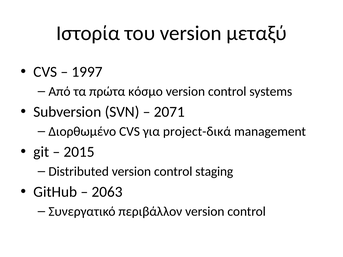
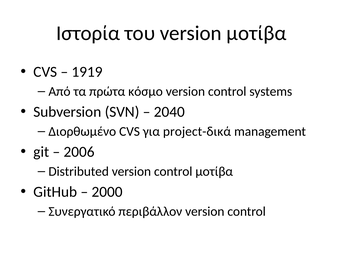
version μεταξύ: μεταξύ -> μοτίβα (256, 33)
1997: 1997 -> 1919 (87, 72)
2071: 2071 -> 2040 (169, 112)
2015: 2015 -> 2006 (79, 152)
control staging: staging -> μοτίβα (214, 172)
2063: 2063 -> 2000 (107, 192)
